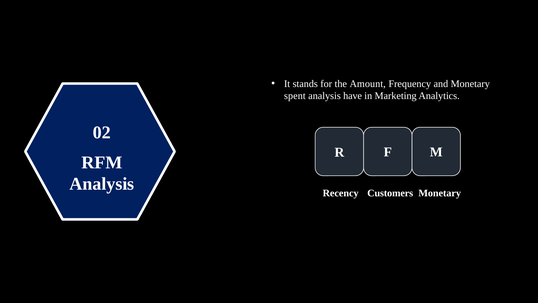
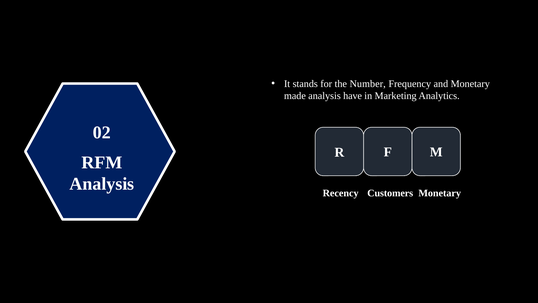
Amount: Amount -> Number (368, 84)
spent: spent -> made (295, 96)
